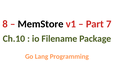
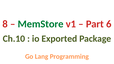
MemStore colour: black -> green (41, 24)
7: 7 -> 6 (109, 24)
Filename: Filename -> Exported (59, 39)
